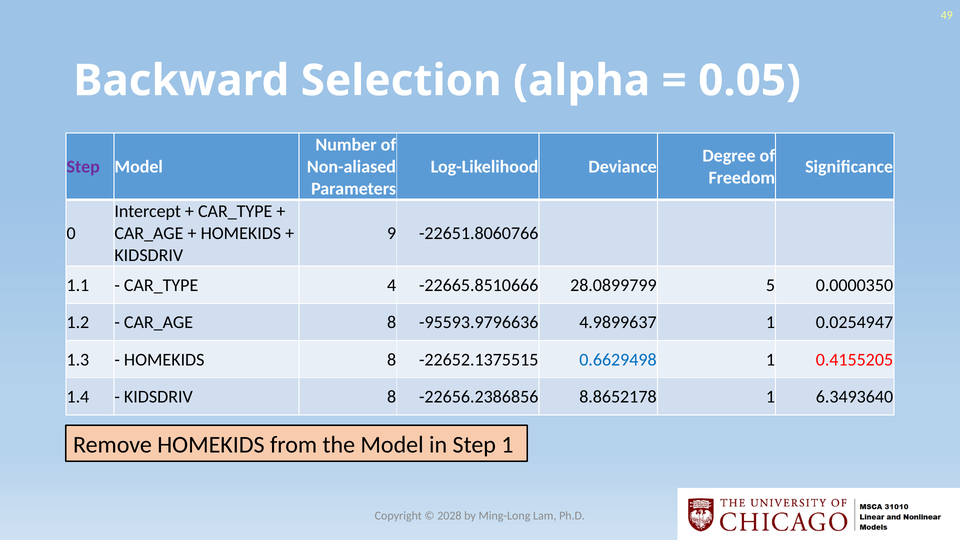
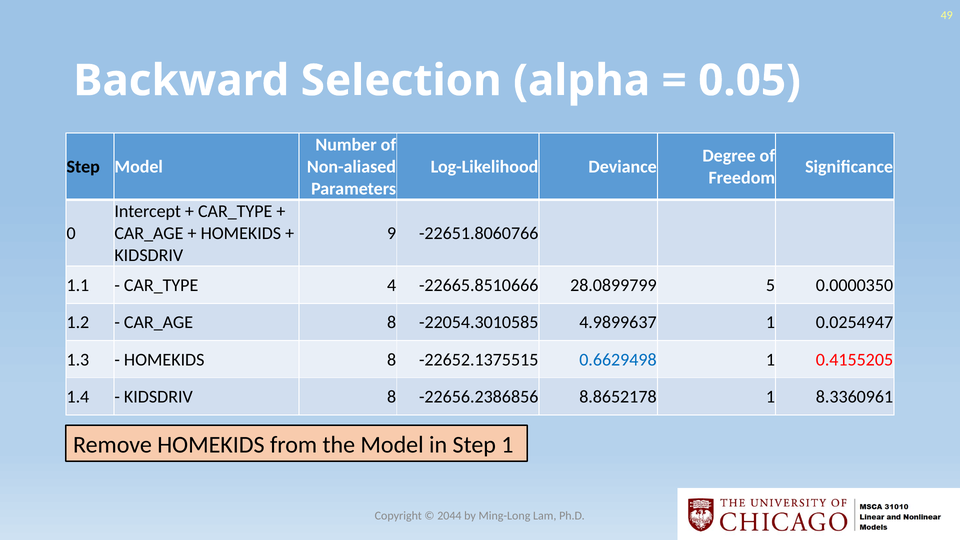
Step colour: purple -> black (83, 167)
-95593.9796636: -95593.9796636 -> -22054.3010585 (479, 322)
6.3493640: 6.3493640 -> 8.3360961 (854, 397)
2028: 2028 -> 2044 (449, 516)
